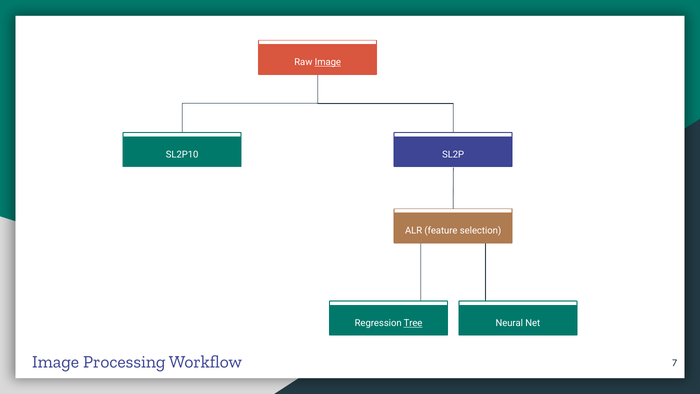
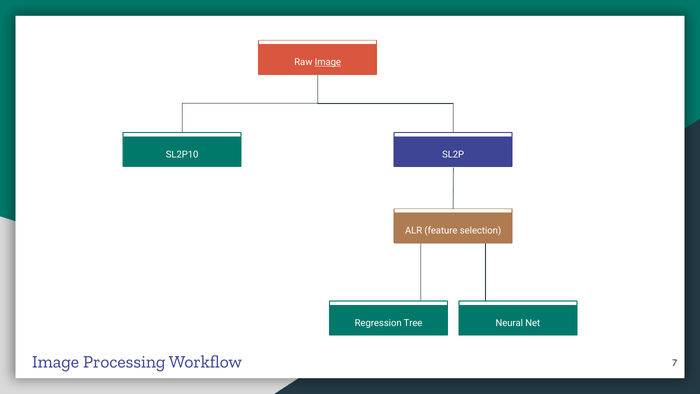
Tree underline: present -> none (413, 323)
